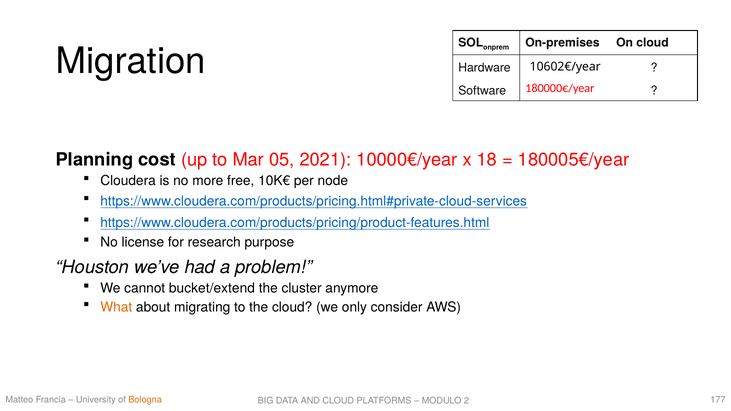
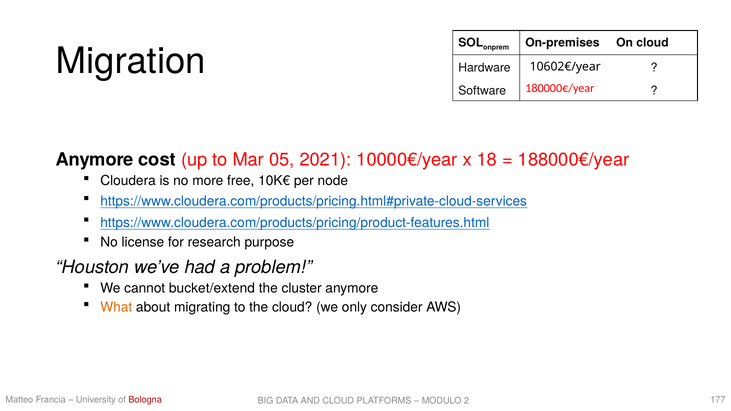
Planning: Planning -> Anymore (95, 160)
180005€/year: 180005€/year -> 188000€/year (574, 160)
Bologna colour: orange -> red (145, 400)
